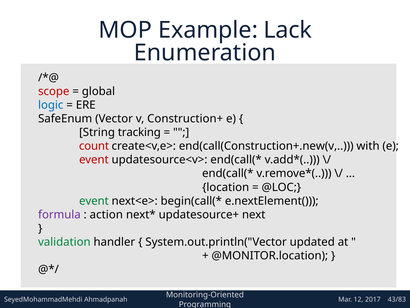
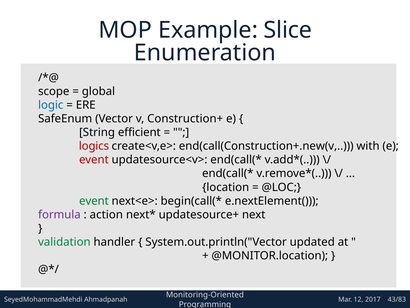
Lack: Lack -> Slice (288, 30)
scope colour: red -> black (54, 91)
tracking: tracking -> efficient (139, 132)
count: count -> logics (94, 146)
